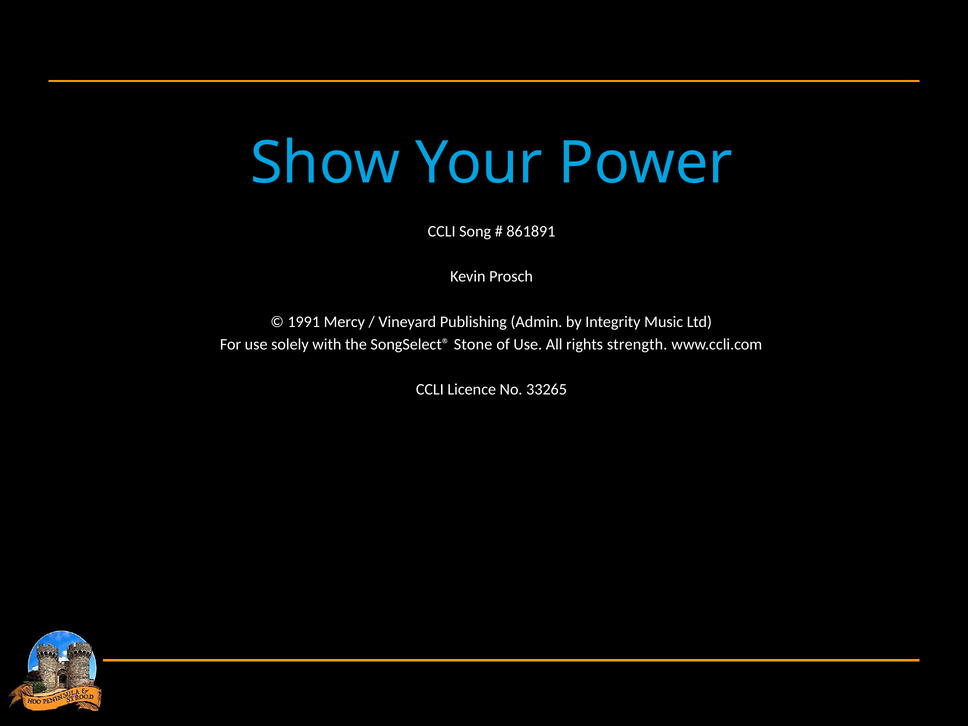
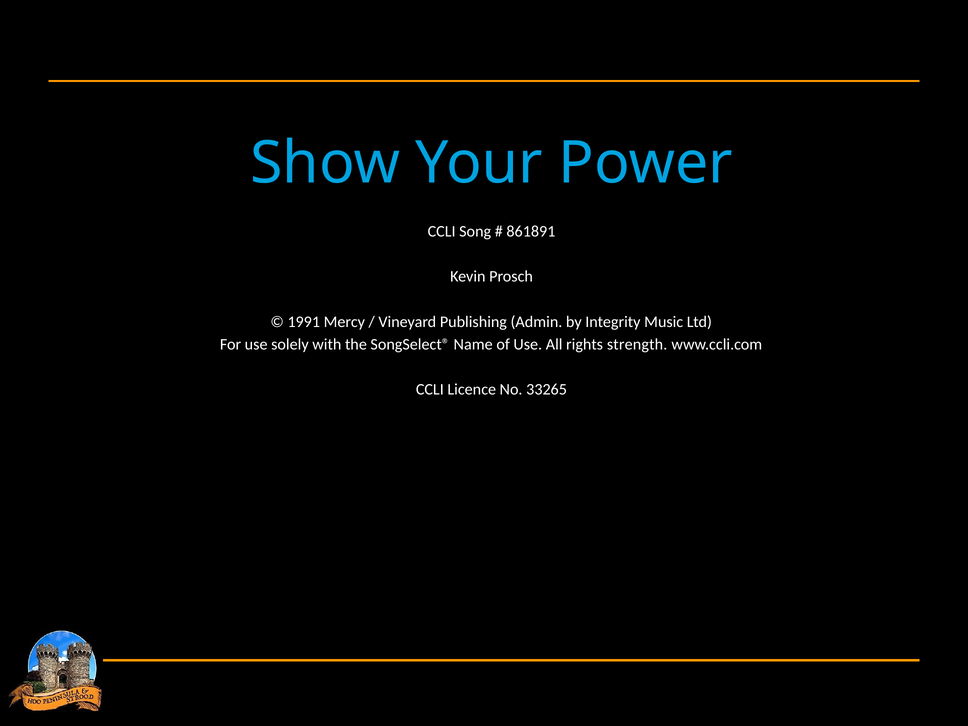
Stone: Stone -> Name (473, 344)
